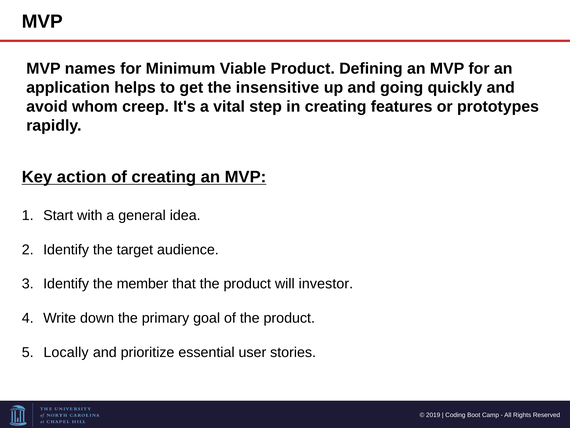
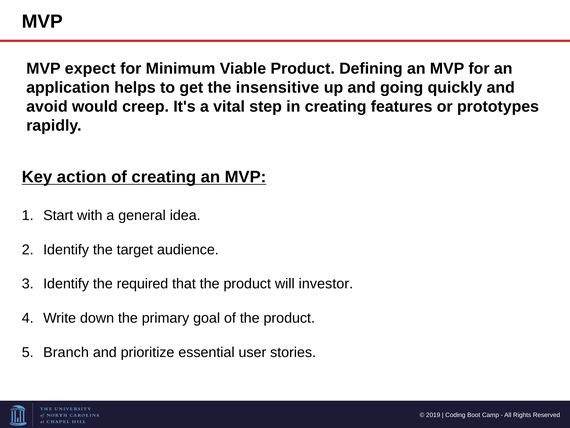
names: names -> expect (90, 68)
whom: whom -> would (95, 106)
member: member -> required (142, 284)
Locally: Locally -> Branch (66, 352)
